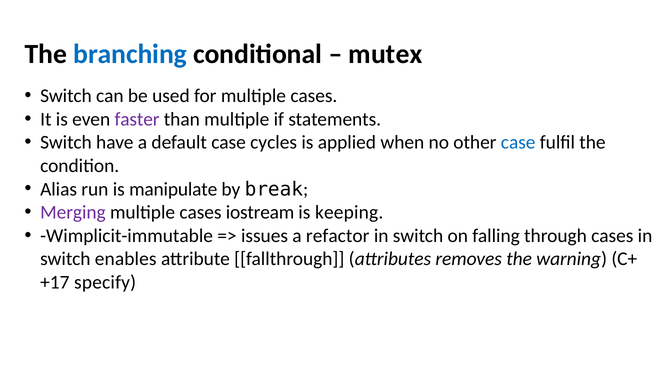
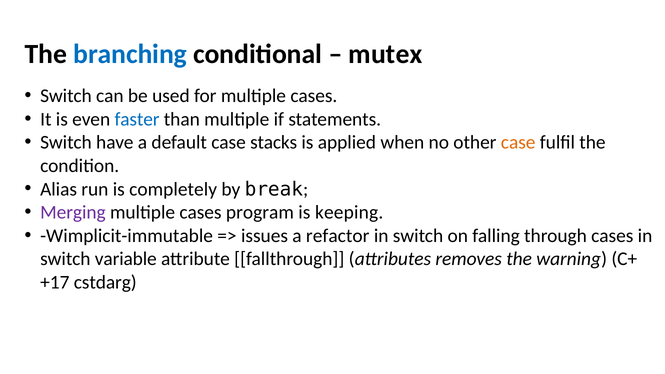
faster colour: purple -> blue (137, 119)
cycles: cycles -> stacks (274, 143)
case colour: blue -> orange (518, 143)
manipulate: manipulate -> completely (173, 189)
iostream: iostream -> program (260, 212)
enables: enables -> variable (126, 259)
specify: specify -> cstdarg (105, 282)
